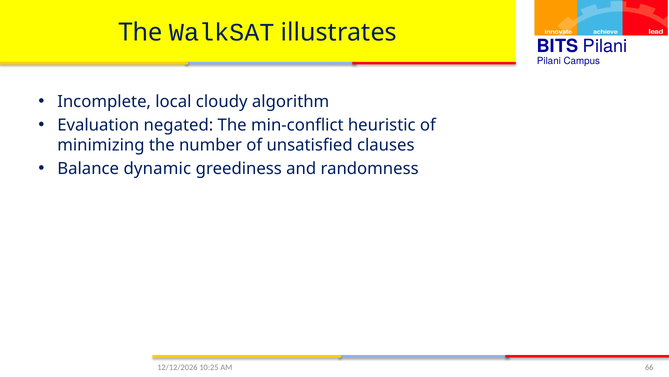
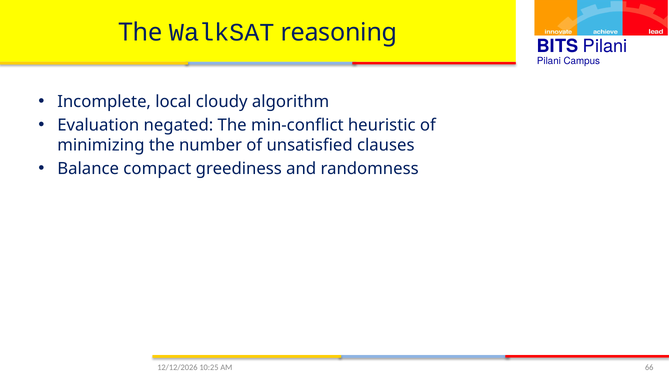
illustrates: illustrates -> reasoning (339, 33)
dynamic: dynamic -> compact (157, 168)
